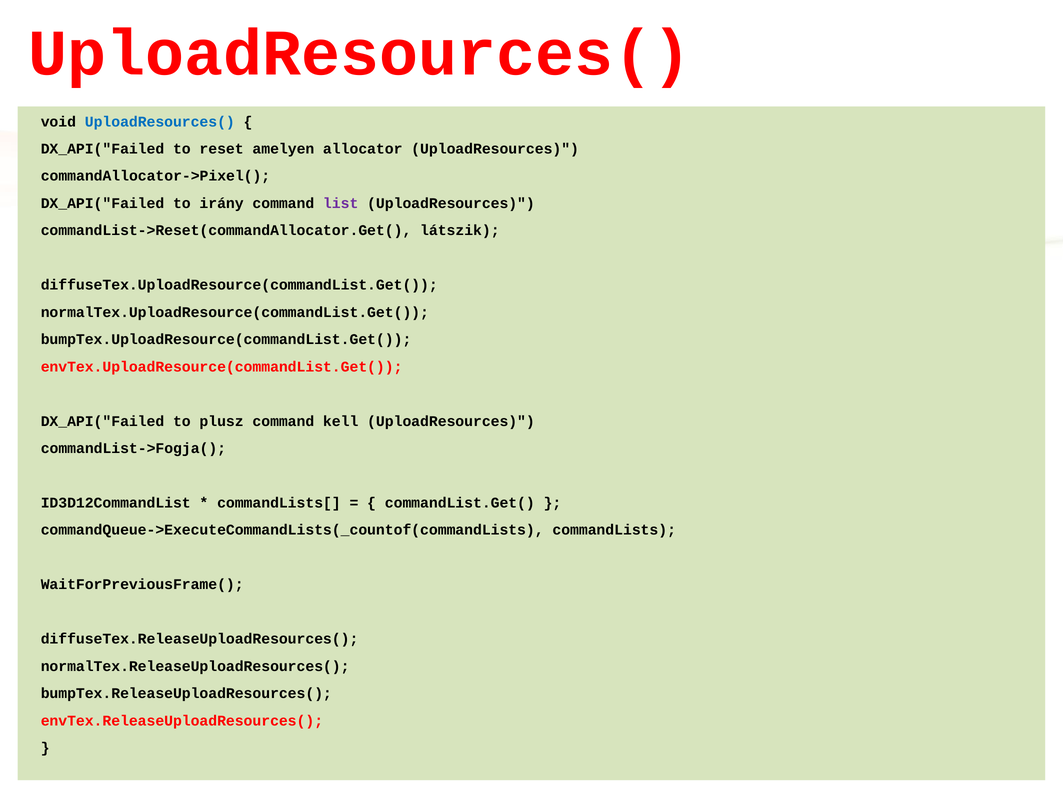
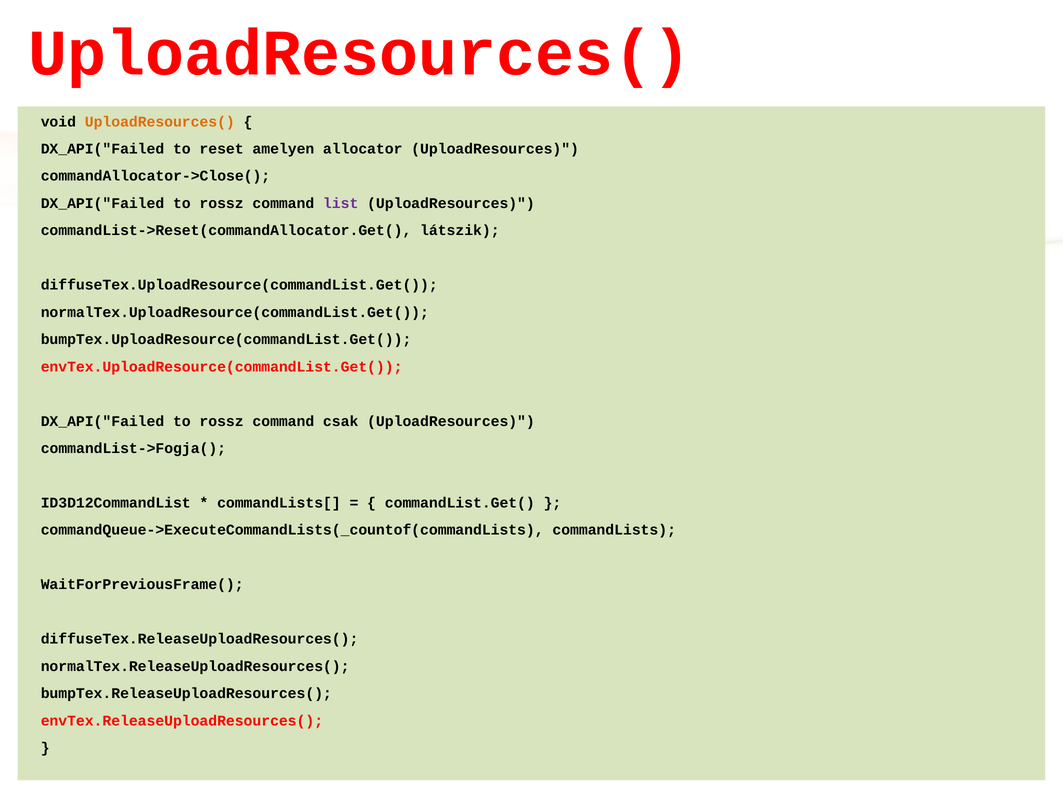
UploadResources( colour: blue -> orange (160, 122)
commandAllocator->Pixel(: commandAllocator->Pixel( -> commandAllocator->Close( (155, 176)
irány: irány -> rossz (222, 203)
plusz: plusz -> rossz (222, 421)
kell: kell -> csak (341, 421)
